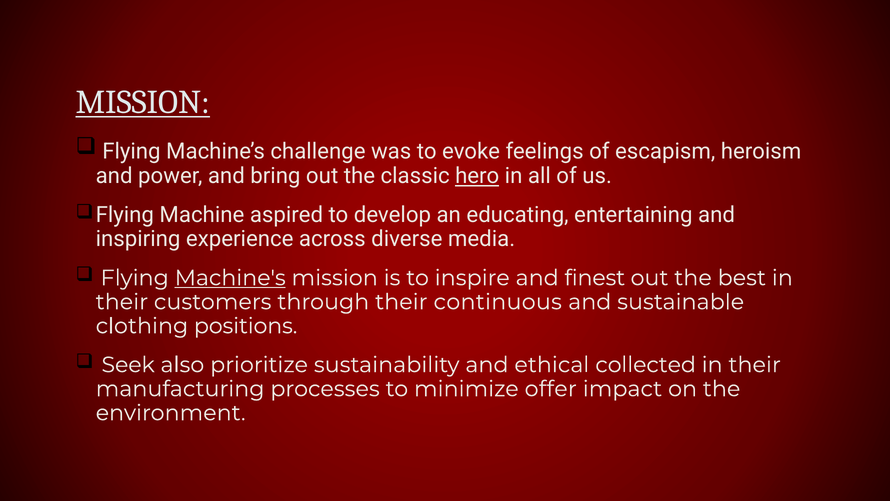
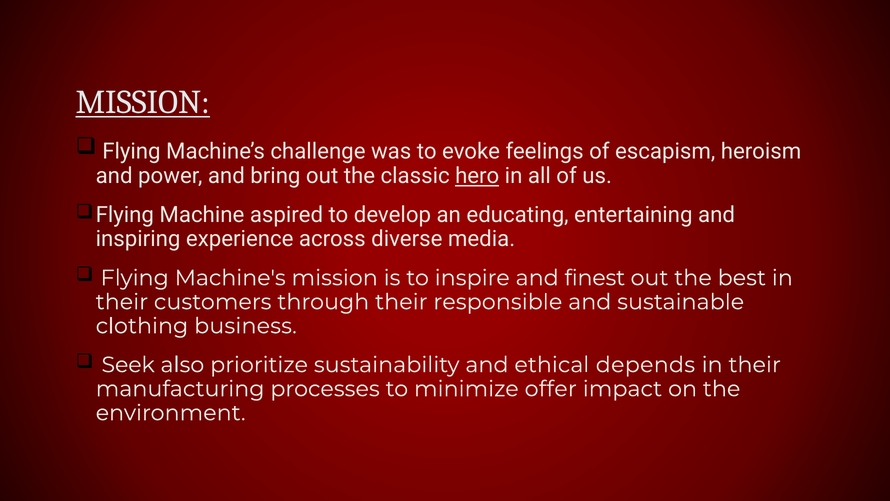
Machine's underline: present -> none (230, 278)
continuous: continuous -> responsible (498, 302)
positions: positions -> business (245, 326)
collected: collected -> depends (645, 365)
